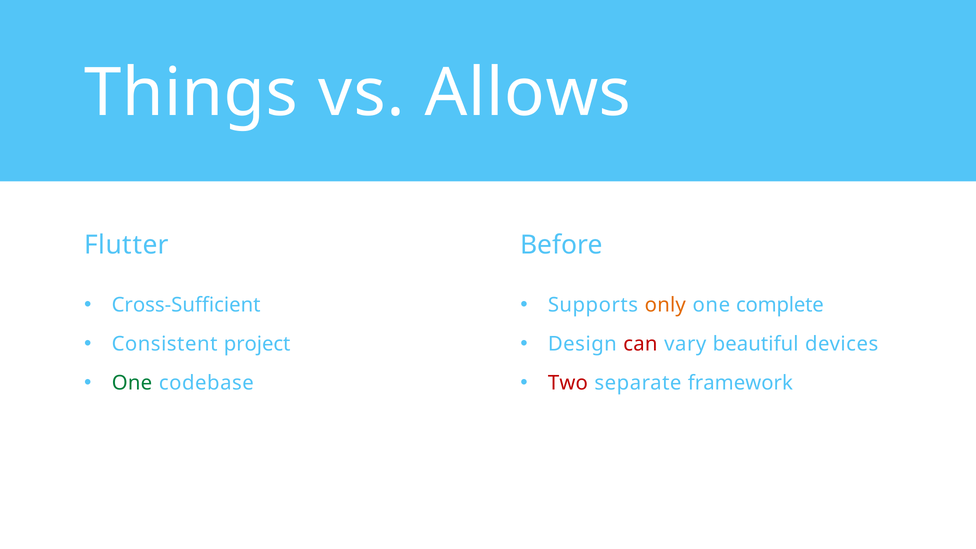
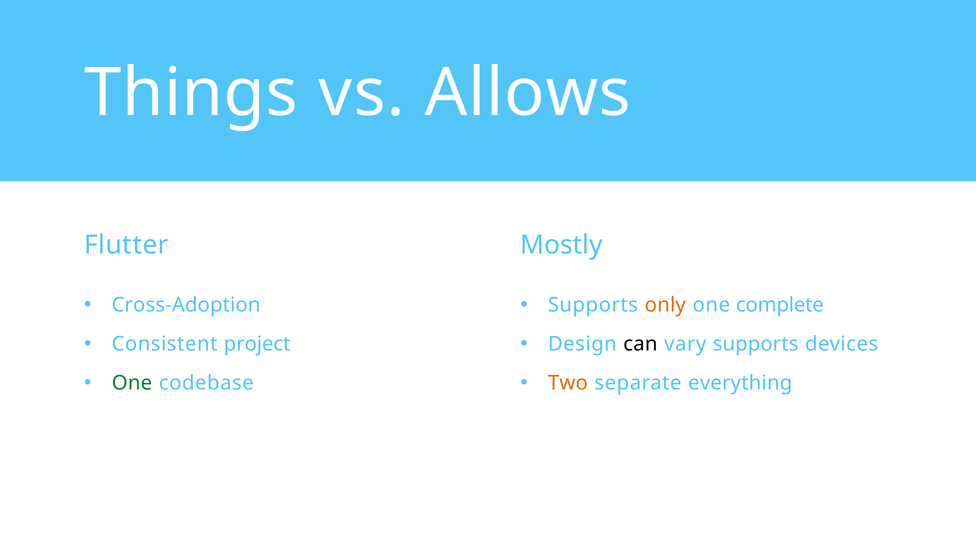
Before: Before -> Mostly (562, 245)
Cross-Sufficient: Cross-Sufficient -> Cross-Adoption (186, 305)
can colour: red -> black (640, 344)
vary beautiful: beautiful -> supports (756, 344)
Two colour: red -> orange (568, 383)
framework: framework -> everything (740, 383)
